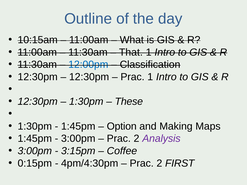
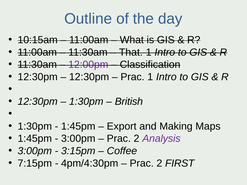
12:00pm colour: blue -> purple (88, 65)
These: These -> British (129, 102)
Option: Option -> Export (122, 126)
0:15pm: 0:15pm -> 7:15pm (35, 163)
